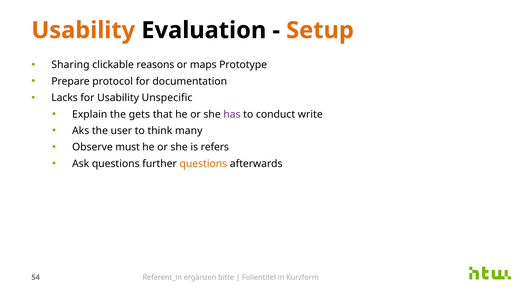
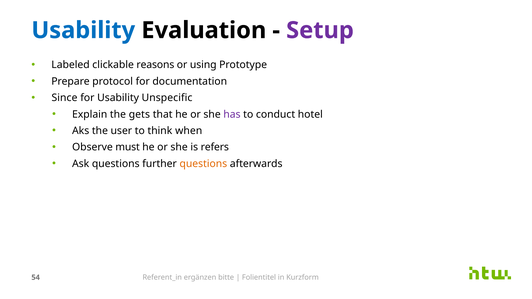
Usability colour: orange -> blue (83, 30)
Setup colour: orange -> purple (320, 30)
Sharing: Sharing -> Labeled (71, 65)
maps: maps -> using (203, 65)
Lacks: Lacks -> Since (64, 98)
write: write -> hotel (310, 114)
many: many -> when (189, 131)
